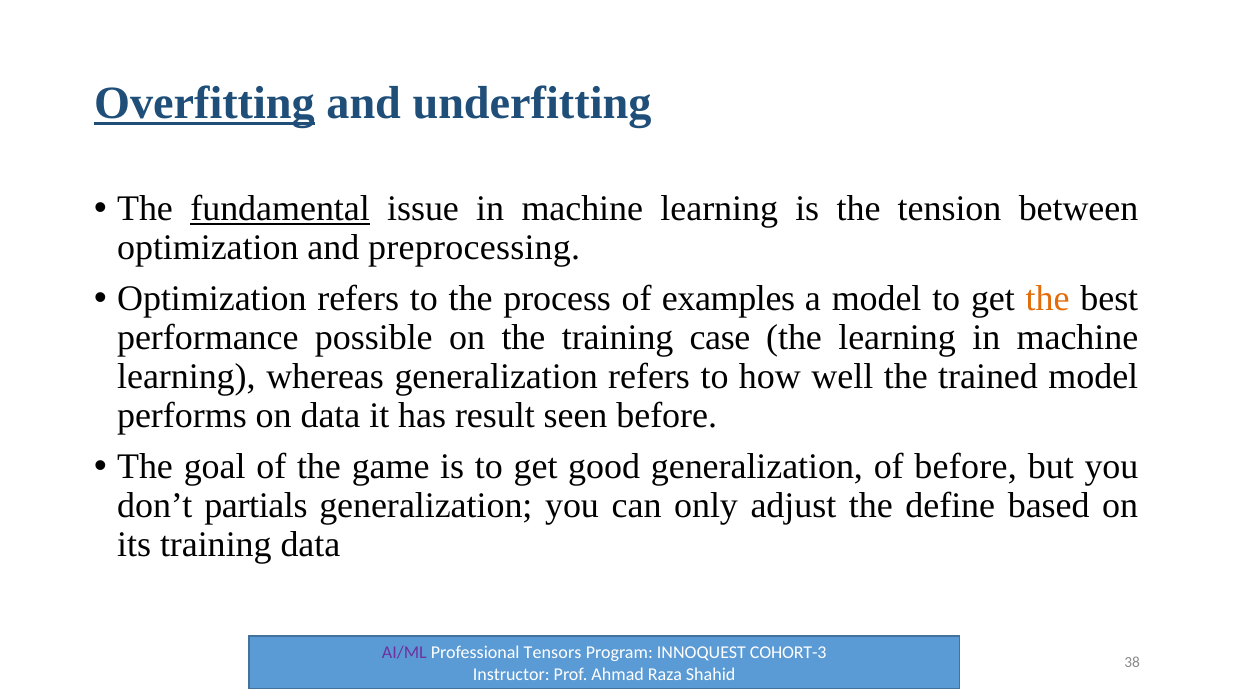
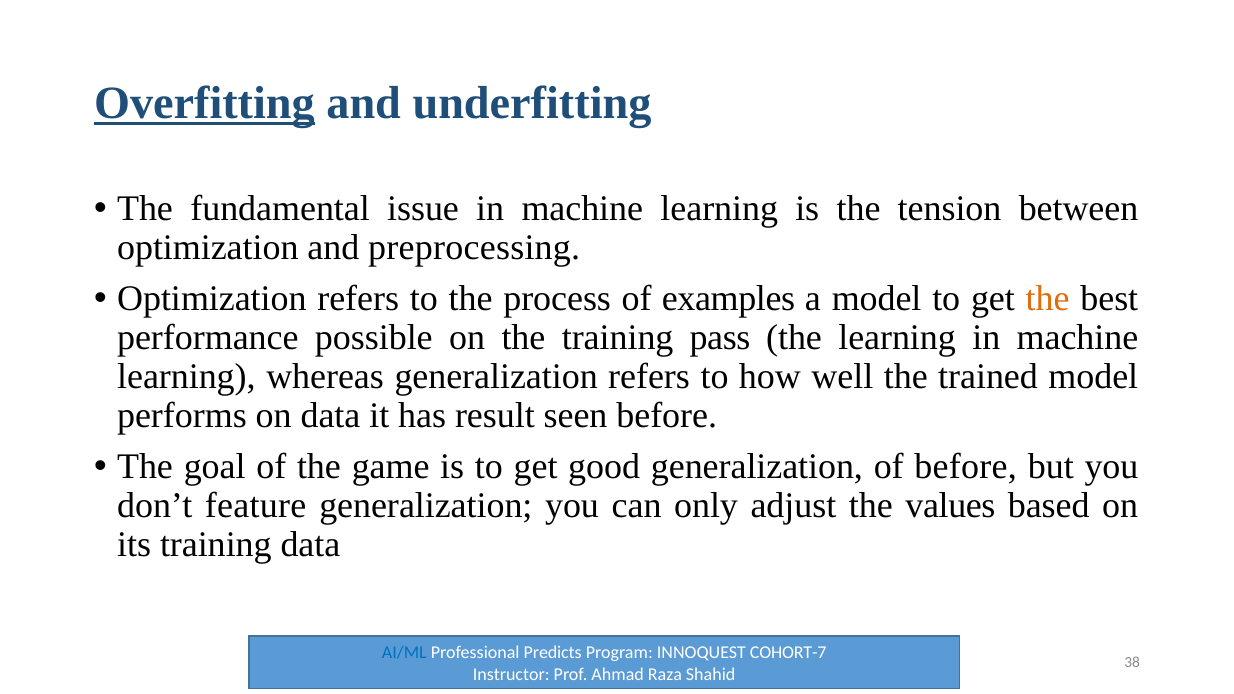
fundamental underline: present -> none (280, 209)
case: case -> pass (720, 338)
partials: partials -> feature (256, 506)
define: define -> values (950, 506)
AI/ML colour: purple -> blue (404, 653)
Tensors: Tensors -> Predicts (553, 653)
COHORT-3: COHORT-3 -> COHORT-7 (788, 653)
